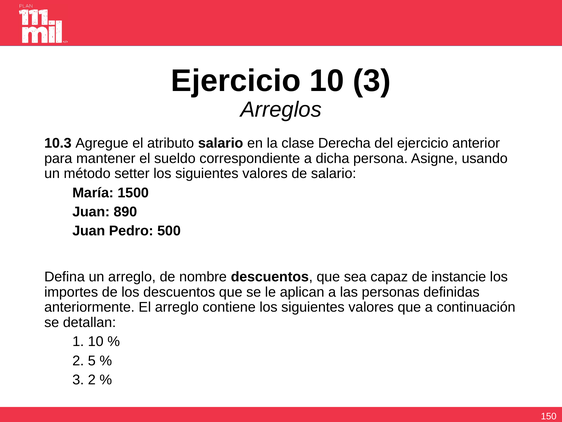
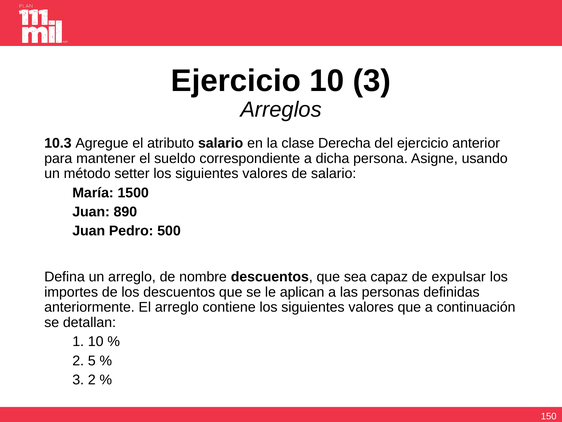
instancie: instancie -> expulsar (459, 277)
